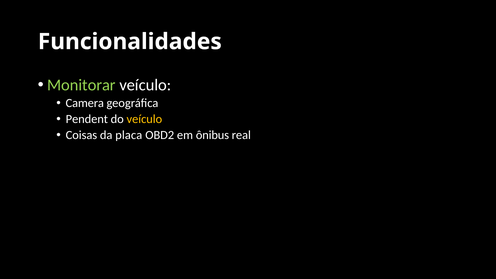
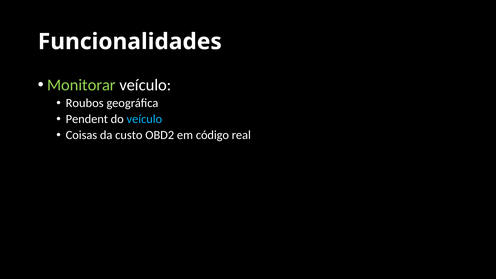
Camera: Camera -> Roubos (85, 103)
veículo colour: yellow -> light blue (144, 119)
placa: placa -> custo (129, 135)
ônibus: ônibus -> código (212, 135)
